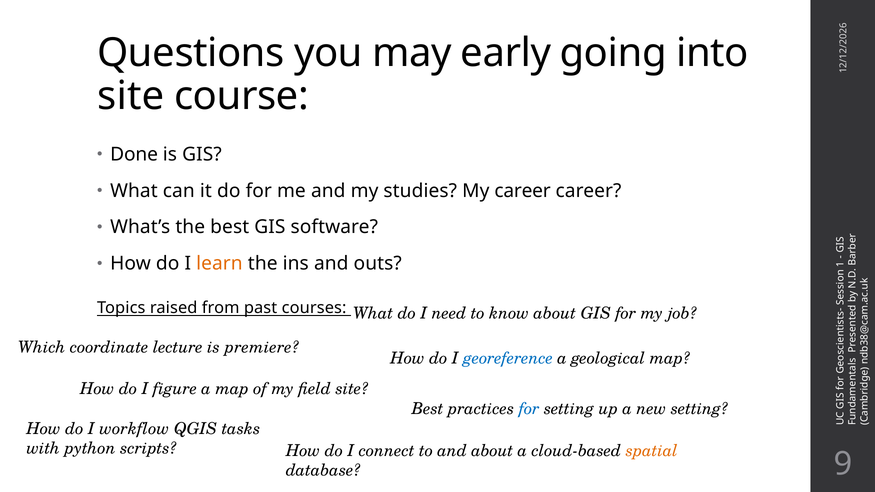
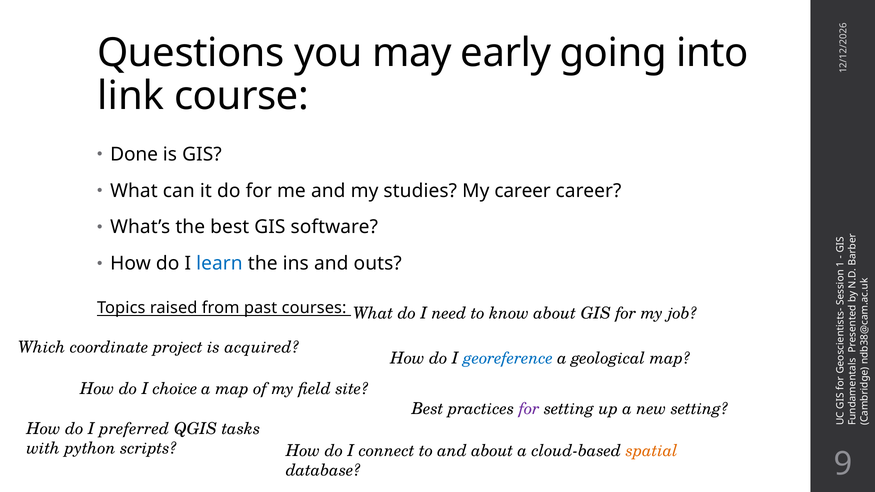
site: site -> link (131, 96)
learn colour: orange -> blue (219, 264)
lecture: lecture -> project (178, 347)
premiere: premiere -> acquired (262, 347)
figure: figure -> choice (175, 389)
for colour: blue -> purple (529, 409)
workflow: workflow -> preferred (134, 429)
